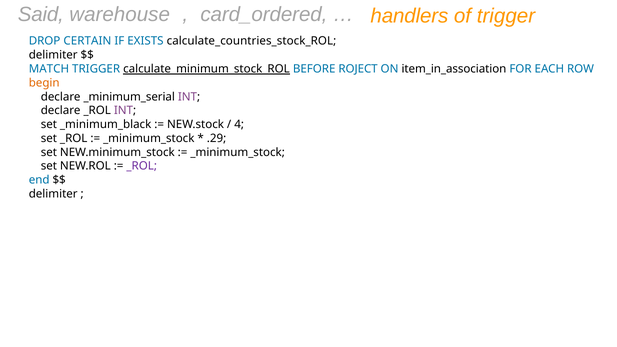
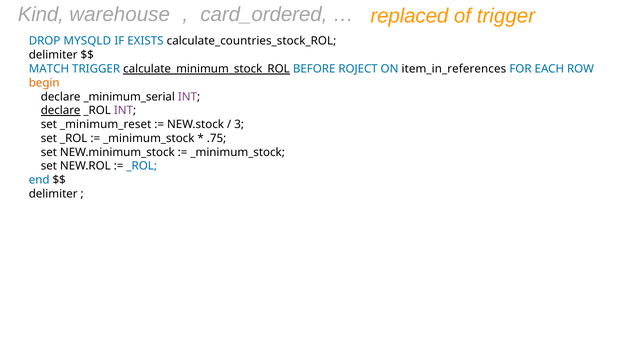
Said: Said -> Kind (41, 15)
handlers: handlers -> replaced (409, 16)
CERTAIN: CERTAIN -> MYSQLD (87, 41)
item_in_association: item_in_association -> item_in_references (454, 69)
declare underline: none -> present (61, 111)
_minimum_black: _minimum_black -> _minimum_reset (106, 124)
4: 4 -> 3 (239, 124)
.29: .29 -> .75 (217, 138)
_ROL colour: purple -> blue (142, 166)
